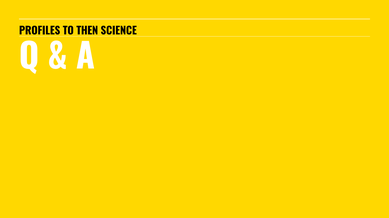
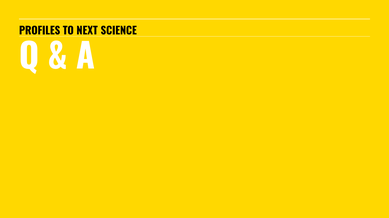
THEN: THEN -> NEXT (87, 31)
